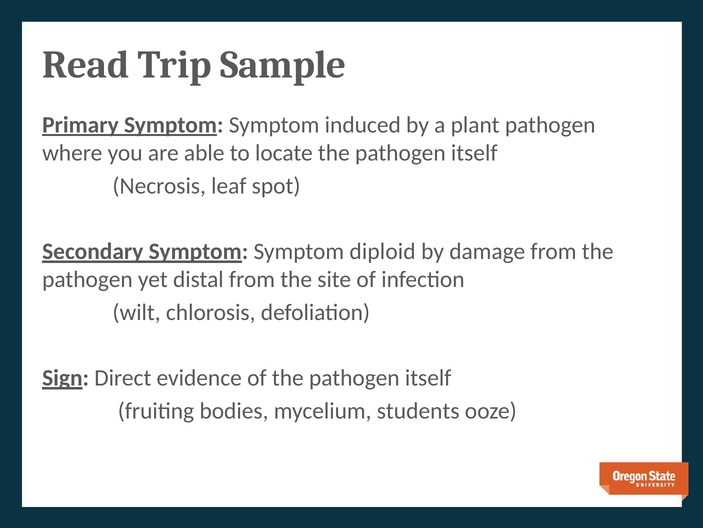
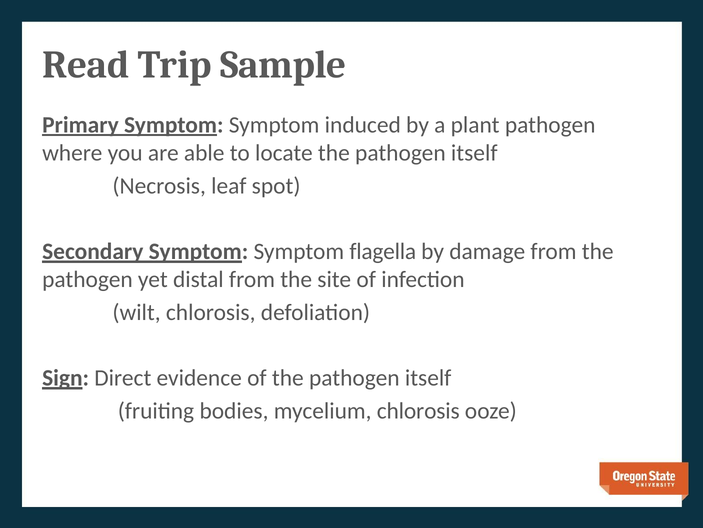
diploid: diploid -> flagella (383, 251)
mycelium students: students -> chlorosis (418, 410)
